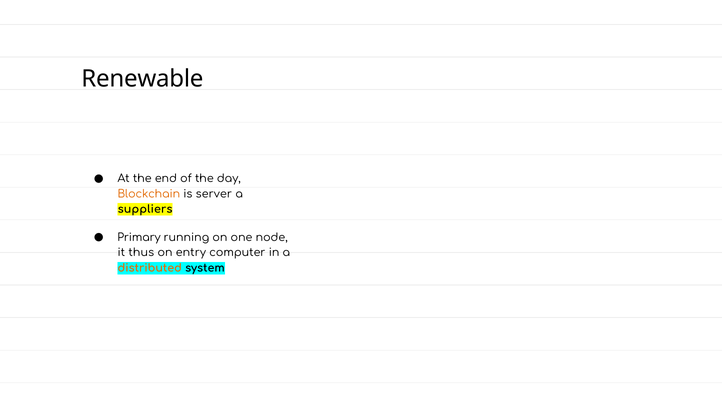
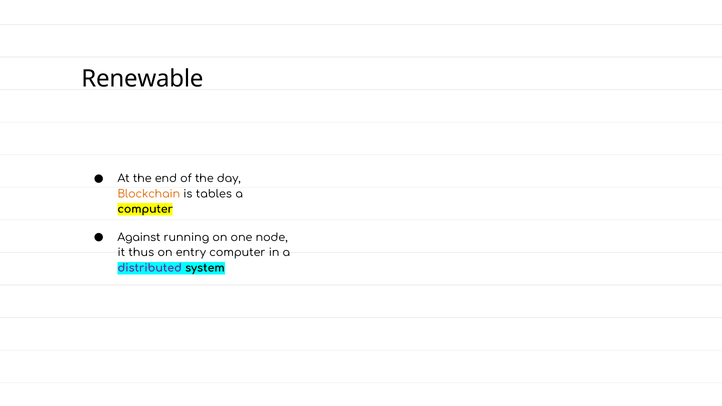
server: server -> tables (214, 194)
suppliers: suppliers -> computer (145, 209)
Primary: Primary -> Against (139, 238)
distributed colour: orange -> purple (150, 268)
